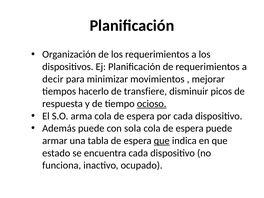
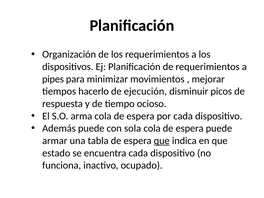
decir: decir -> pipes (53, 79)
transfiere: transfiere -> ejecución (145, 91)
ocioso underline: present -> none (152, 104)
